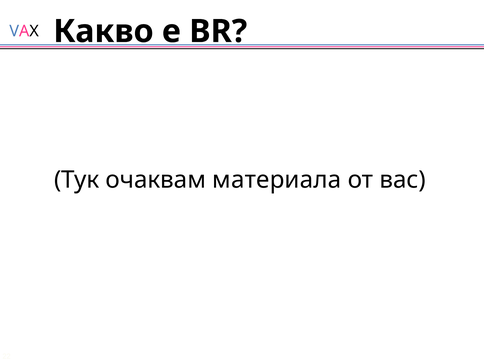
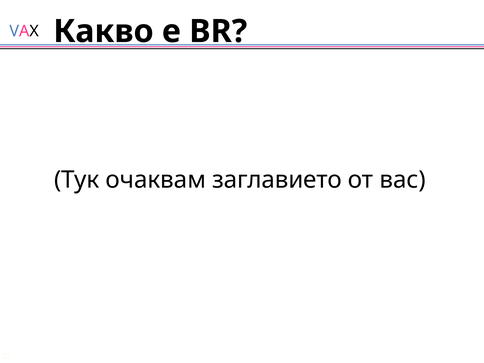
материала: материала -> заглавието (277, 180)
